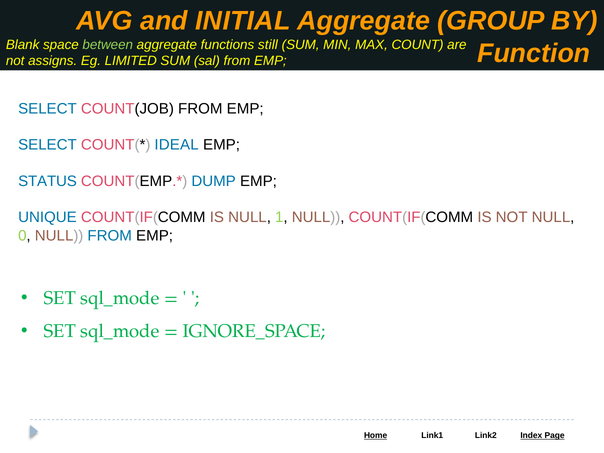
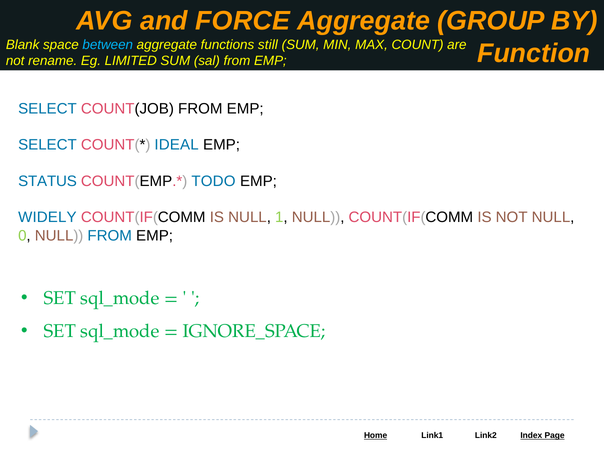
INITIAL: INITIAL -> FORCE (243, 21)
between colour: light green -> light blue (108, 45)
assigns: assigns -> rename (53, 61)
DUMP: DUMP -> TODO (213, 181)
UNIQUE: UNIQUE -> WIDELY (47, 217)
